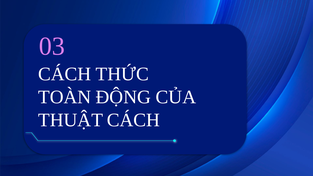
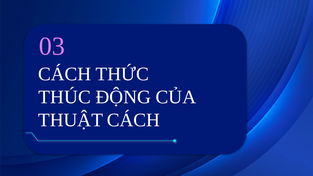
TOÀN: TOÀN -> THÚC (65, 97)
